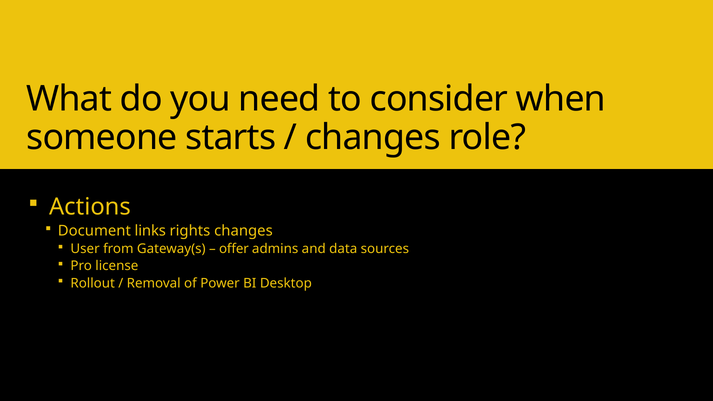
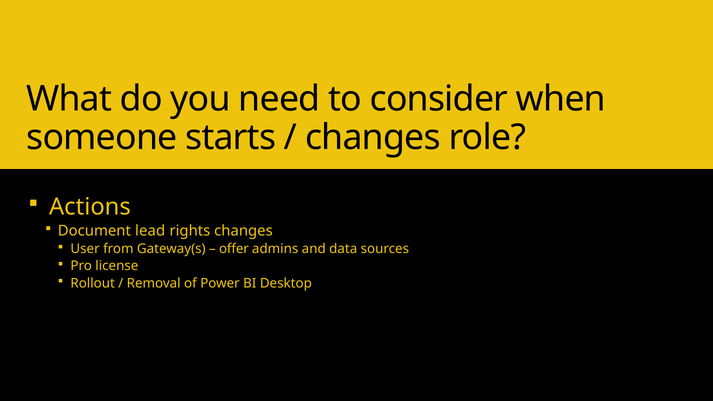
links: links -> lead (150, 231)
